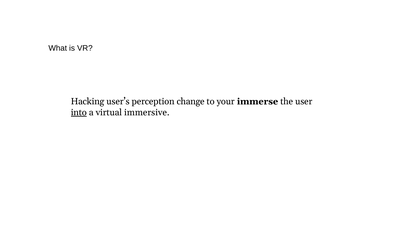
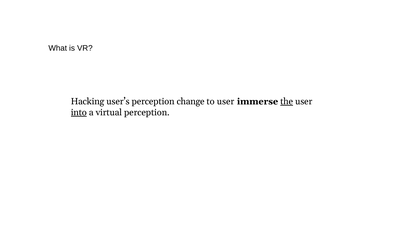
to your: your -> user (226, 101)
the underline: none -> present (287, 101)
virtual immersive: immersive -> perception (147, 112)
